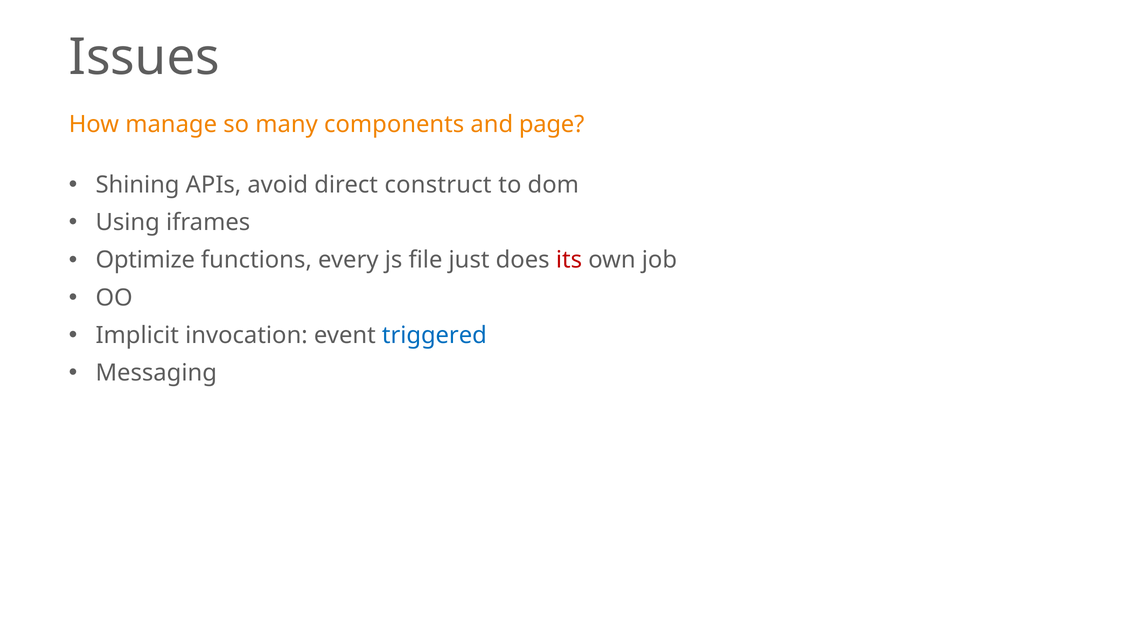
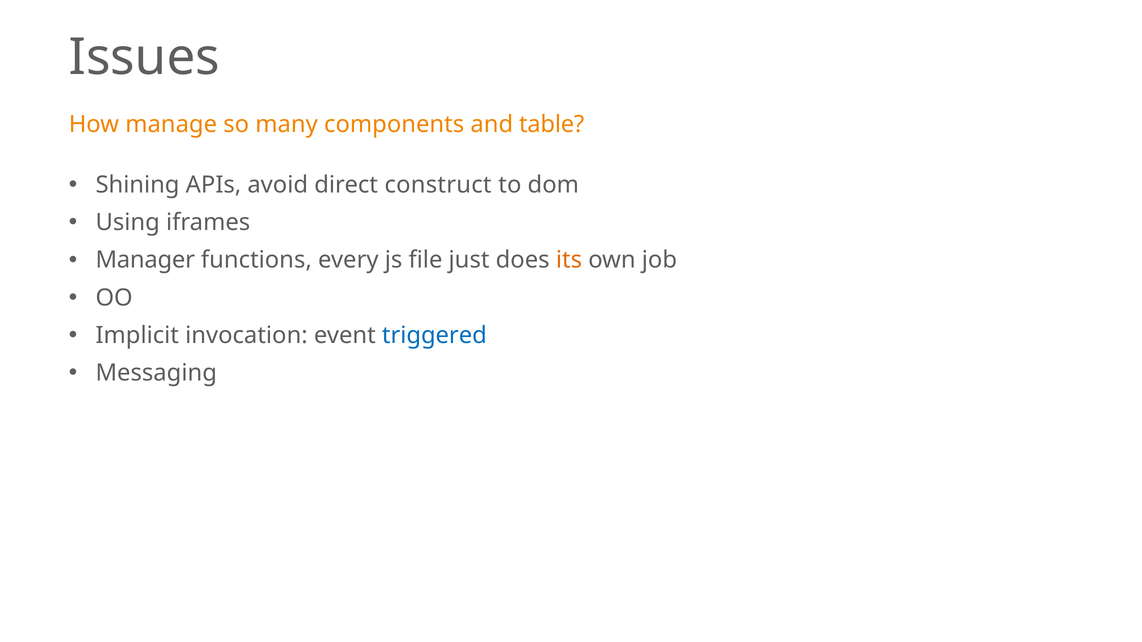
page: page -> table (552, 125)
Optimize: Optimize -> Manager (145, 260)
its colour: red -> orange (569, 260)
